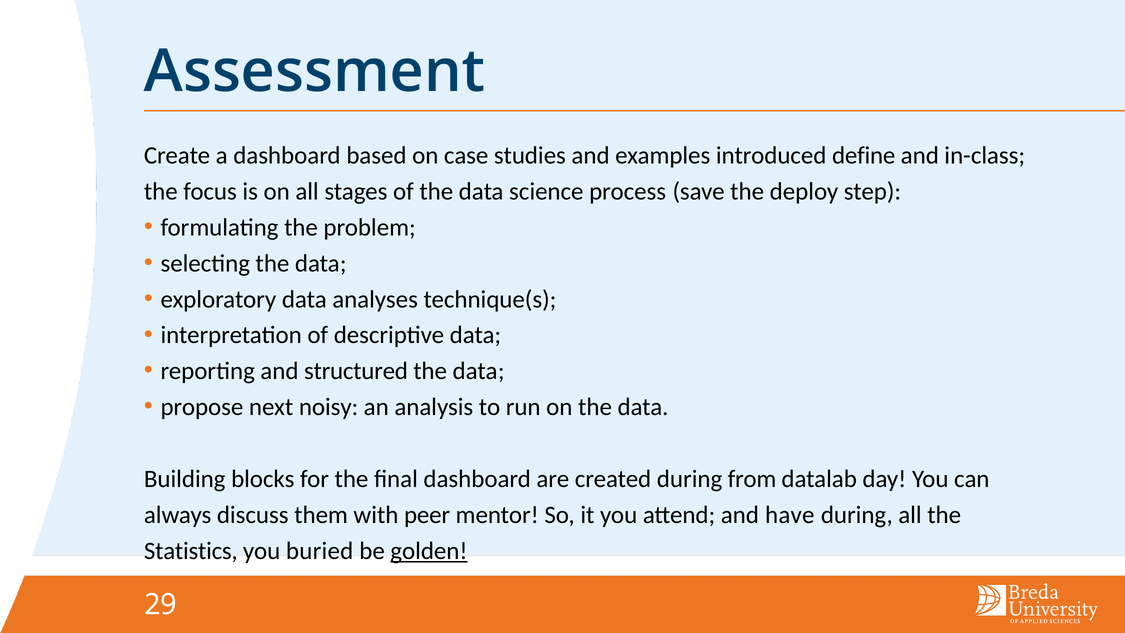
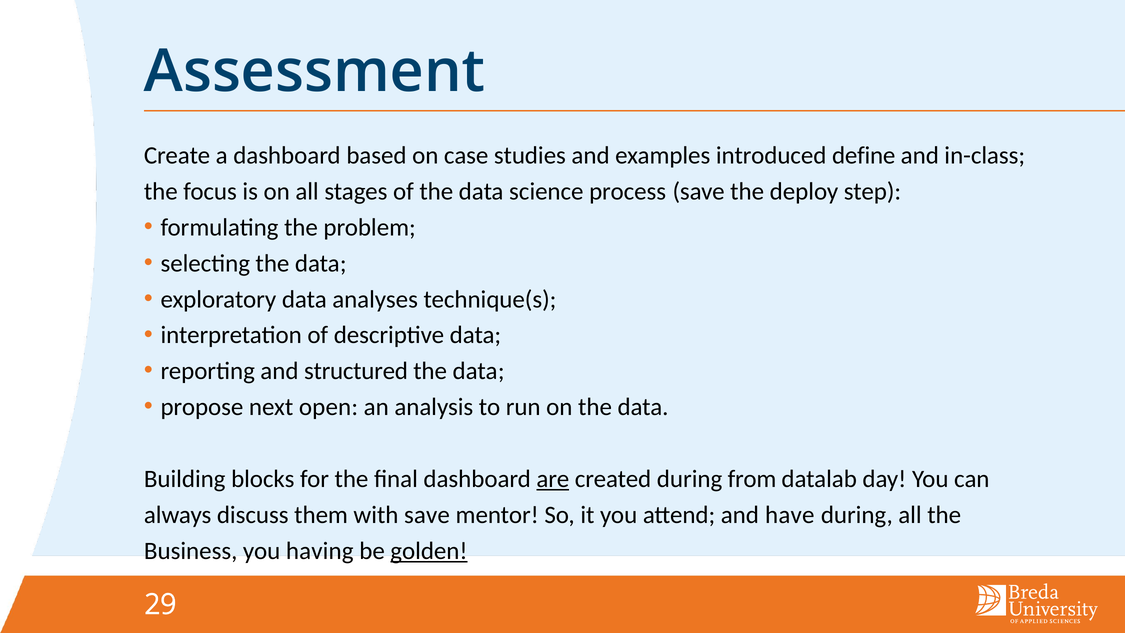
noisy: noisy -> open (328, 407)
are underline: none -> present (553, 479)
with peer: peer -> save (427, 515)
Statistics: Statistics -> Business (191, 551)
buried: buried -> having (320, 551)
